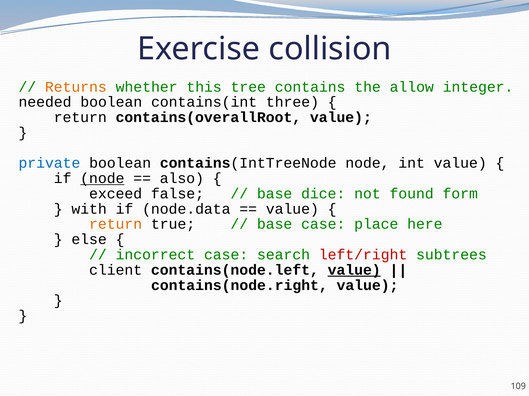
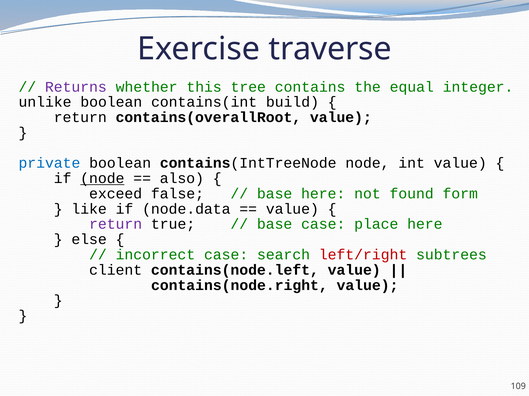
collision: collision -> traverse (330, 49)
Returns colour: orange -> purple (76, 87)
allow: allow -> equal (412, 87)
needed: needed -> unlike (45, 102)
three: three -> build (292, 102)
base dice: dice -> here (323, 194)
with: with -> like (89, 209)
return colour: orange -> purple (116, 225)
value underline: present -> none (354, 270)
